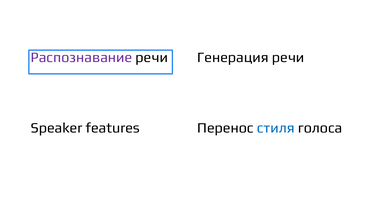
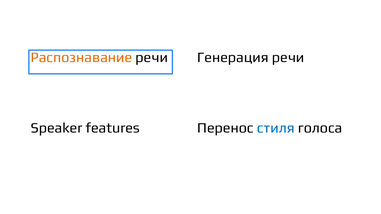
Распознавание colour: purple -> orange (81, 57)
